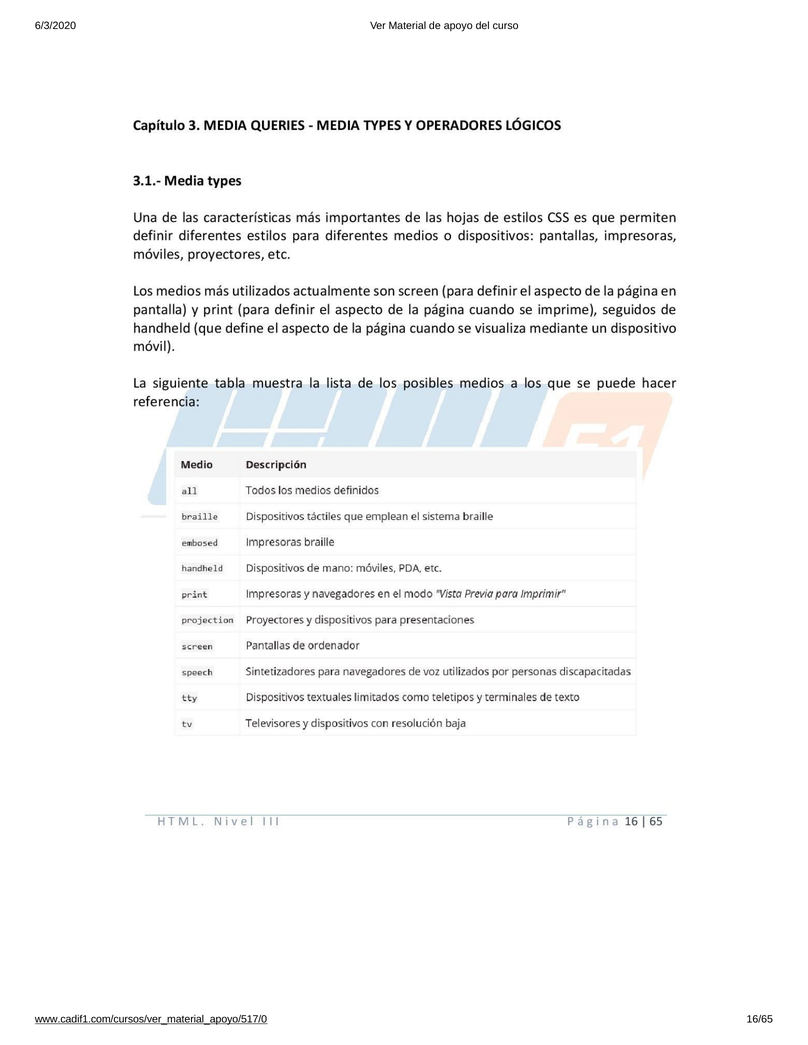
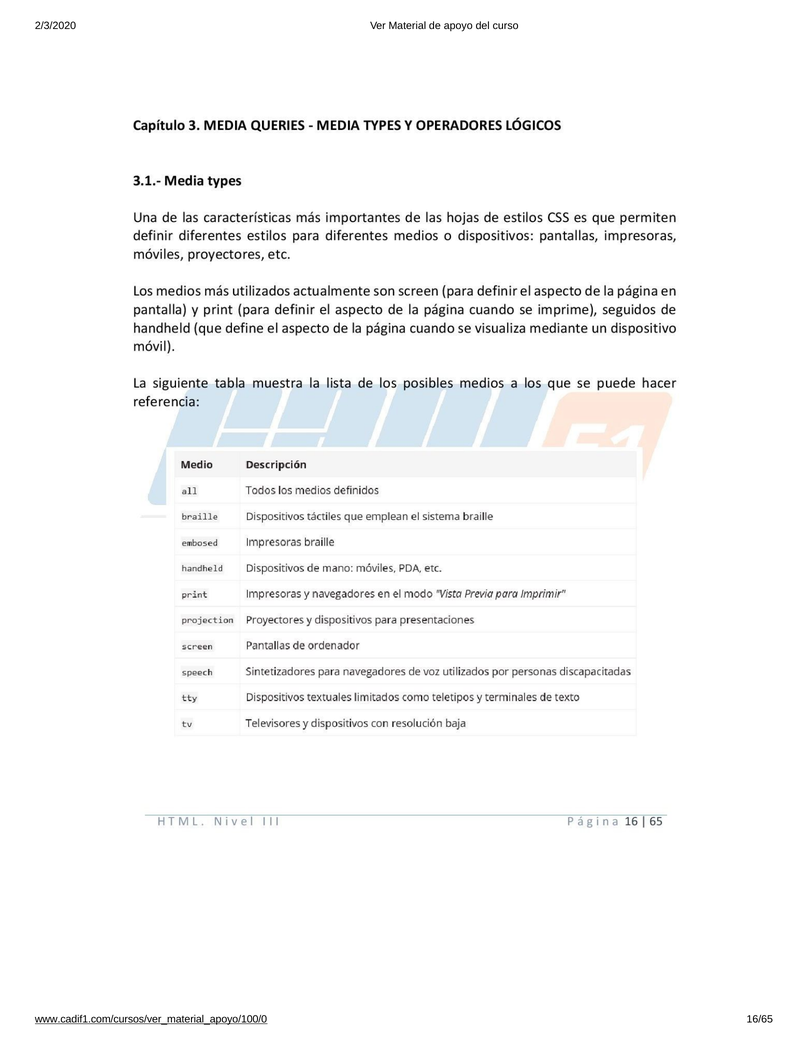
6/3/2020: 6/3/2020 -> 2/3/2020 (55, 26)
www.cadif1.com/cursos/ver_material_apoyo/517/0: www.cadif1.com/cursos/ver_material_apoyo/517/0 -> www.cadif1.com/cursos/ver_material_apoyo/100/0 (151, 1020)
